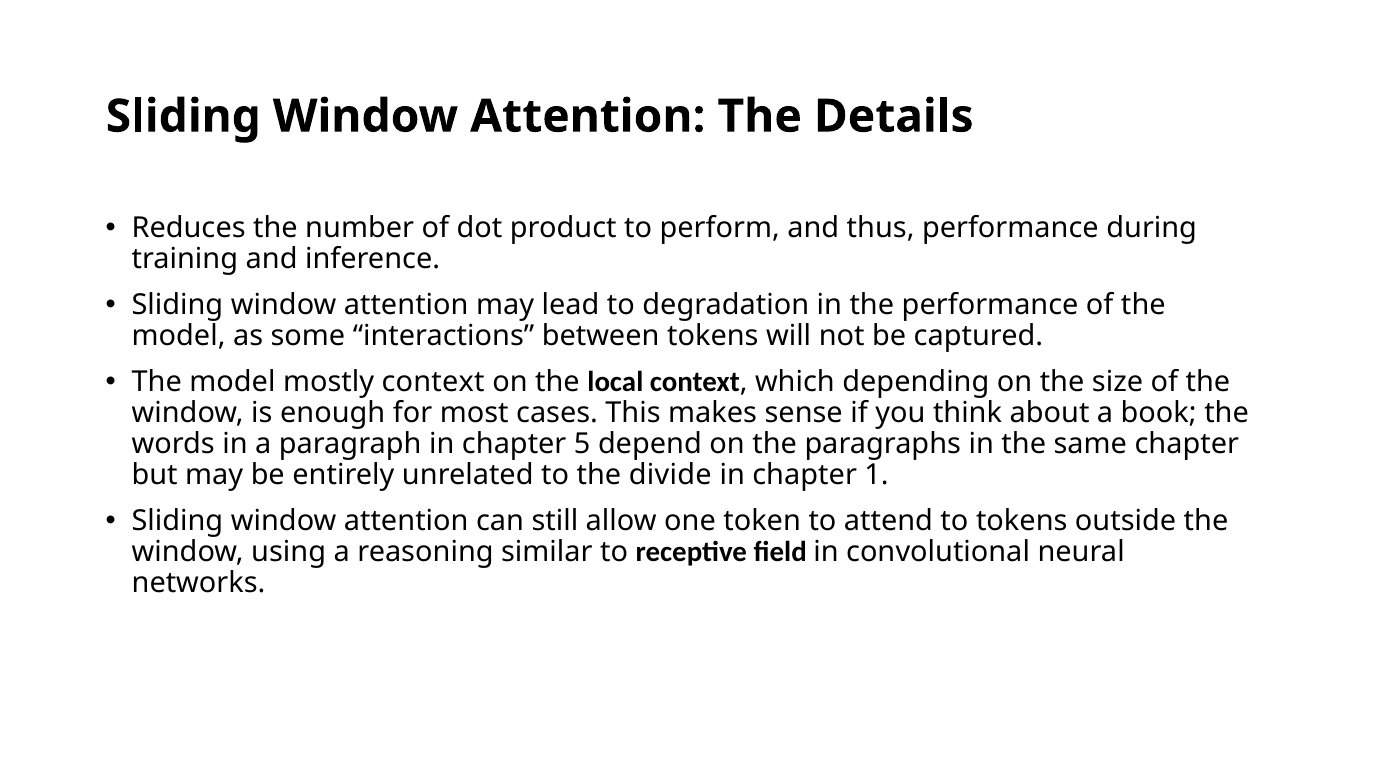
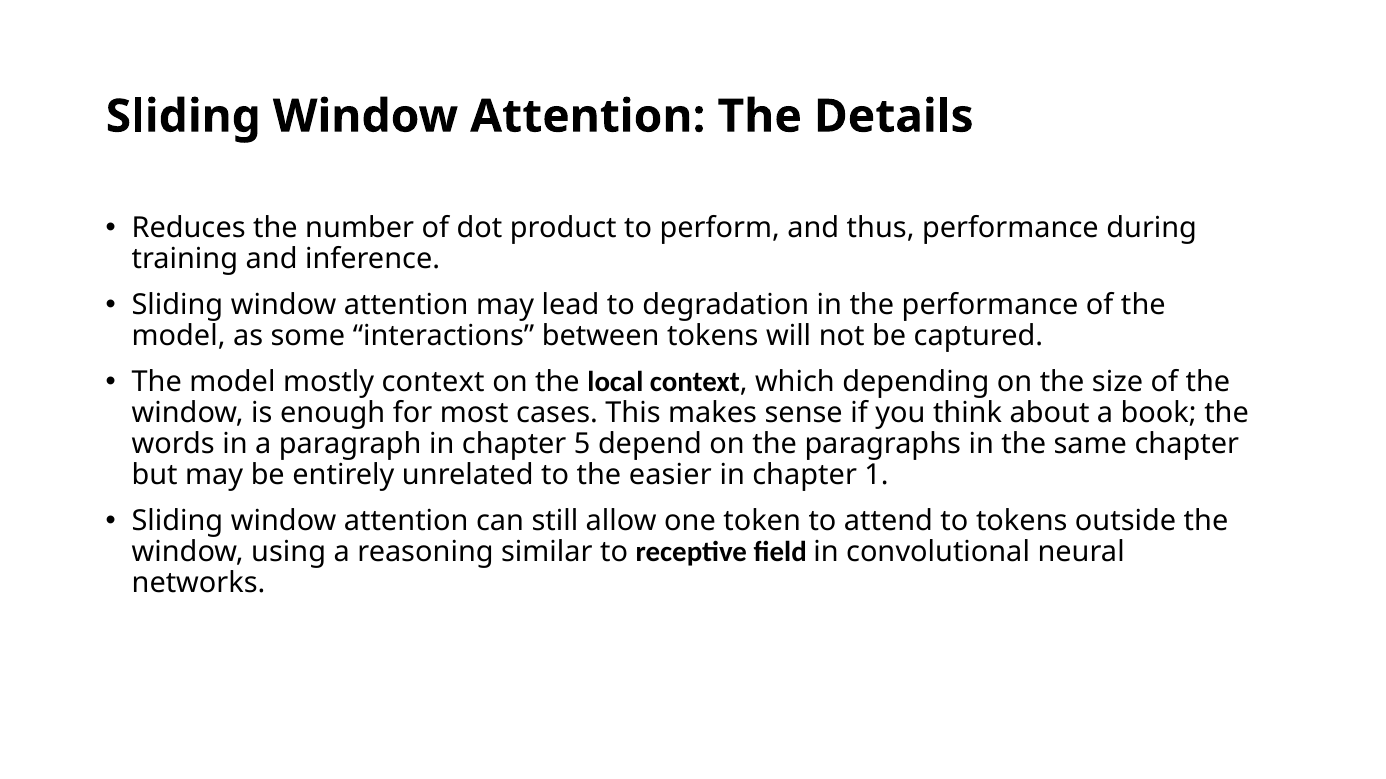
divide: divide -> easier (670, 476)
